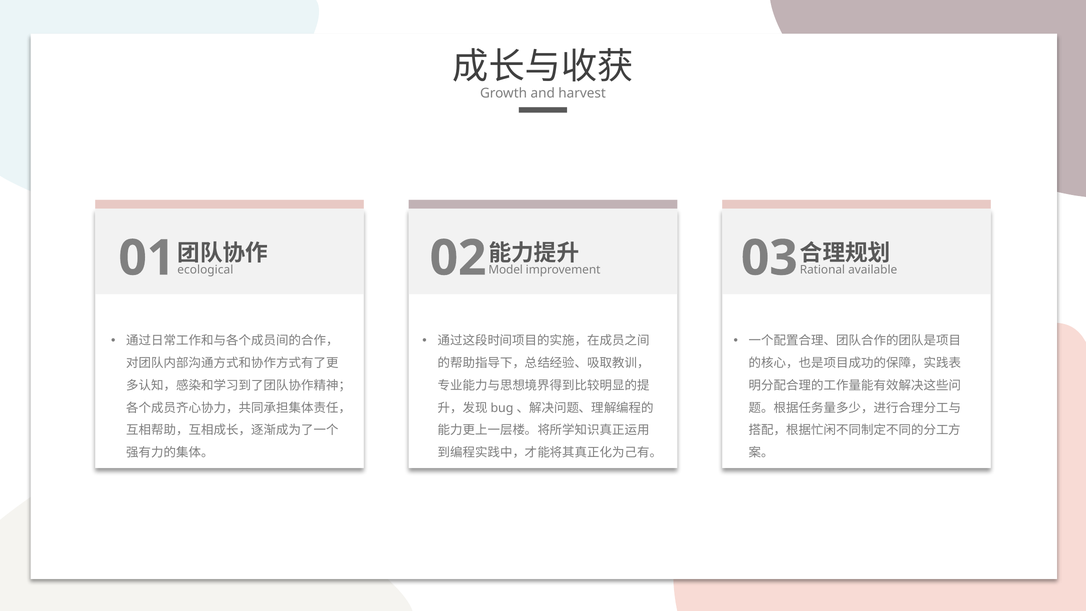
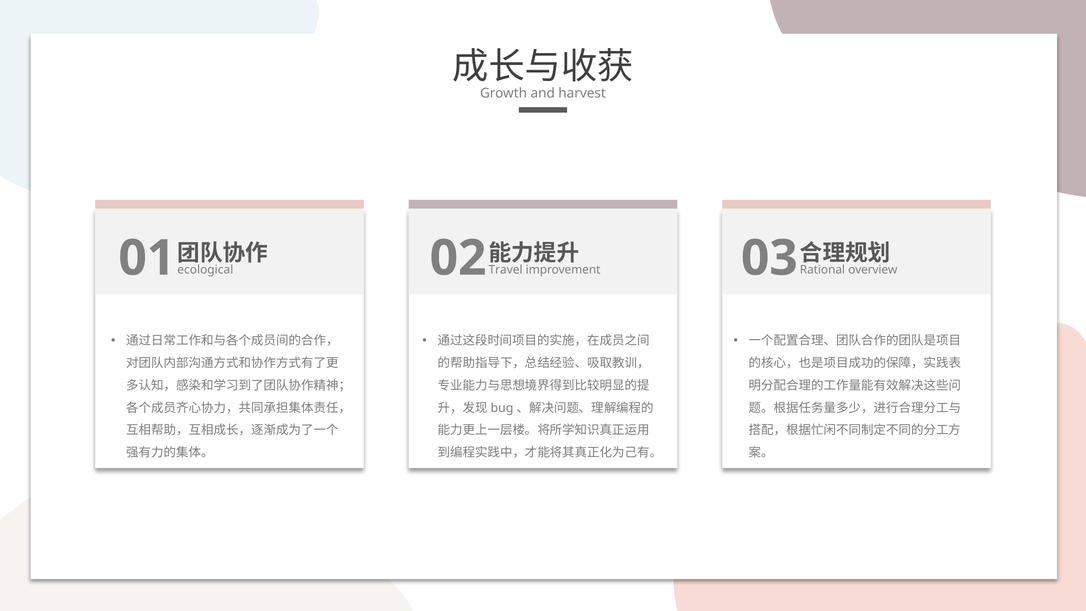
Model: Model -> Travel (506, 270)
available: available -> overview (873, 270)
